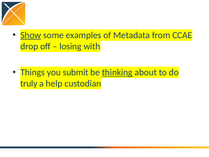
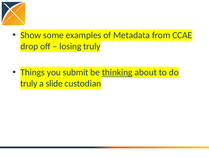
Show underline: present -> none (31, 35)
losing with: with -> truly (92, 46)
help: help -> slide (54, 83)
